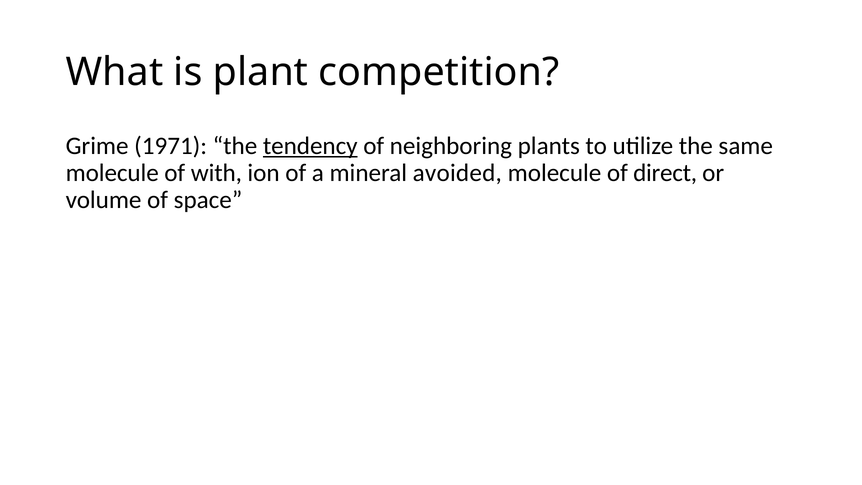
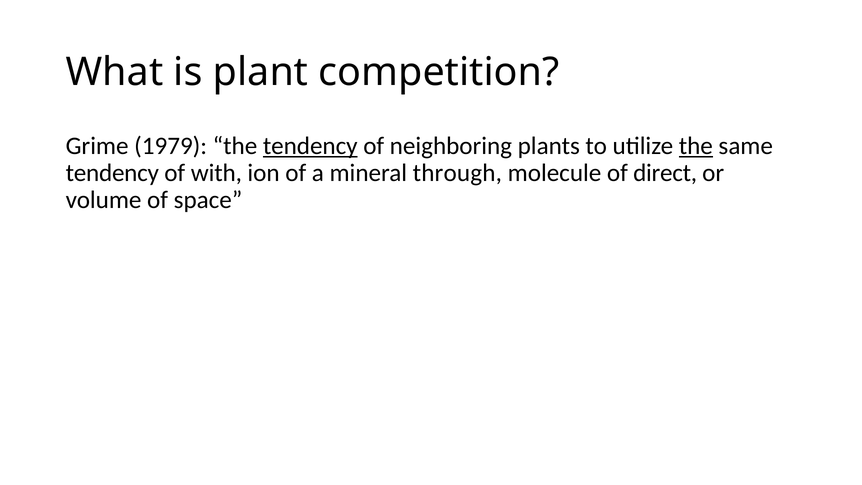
1971: 1971 -> 1979 (171, 146)
the underline: none -> present (696, 146)
molecule: molecule -> tendency (112, 173)
avoided: avoided -> through (457, 173)
